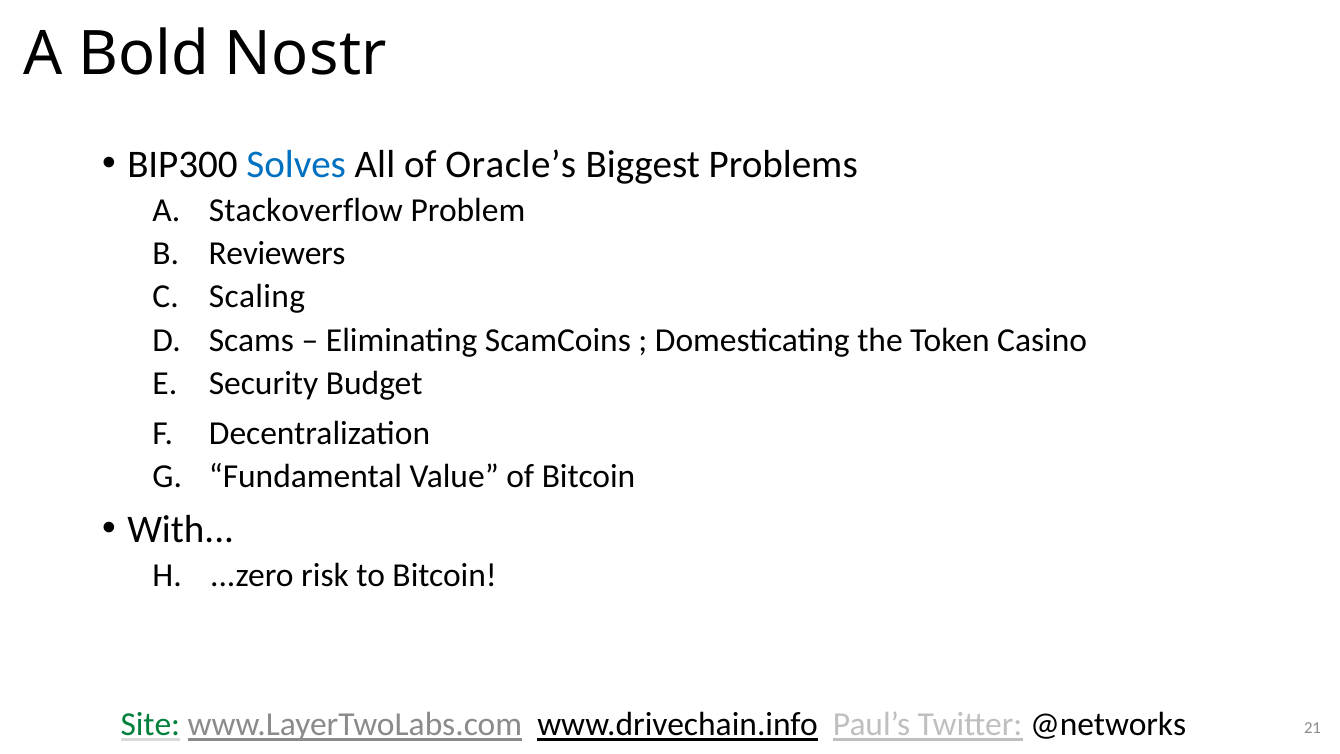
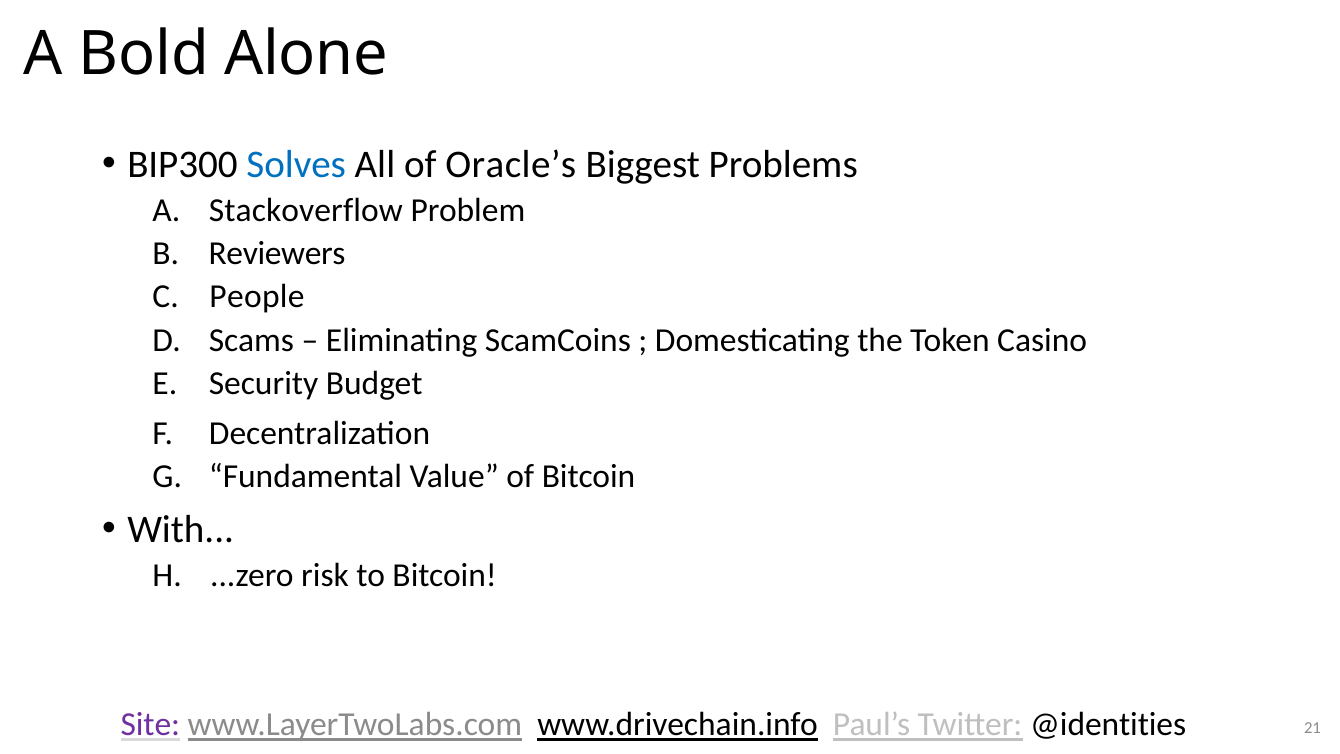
Nostr: Nostr -> Alone (306, 54)
Scaling: Scaling -> People (257, 297)
Site colour: green -> purple (150, 724)
@networks: @networks -> @identities (1108, 724)
